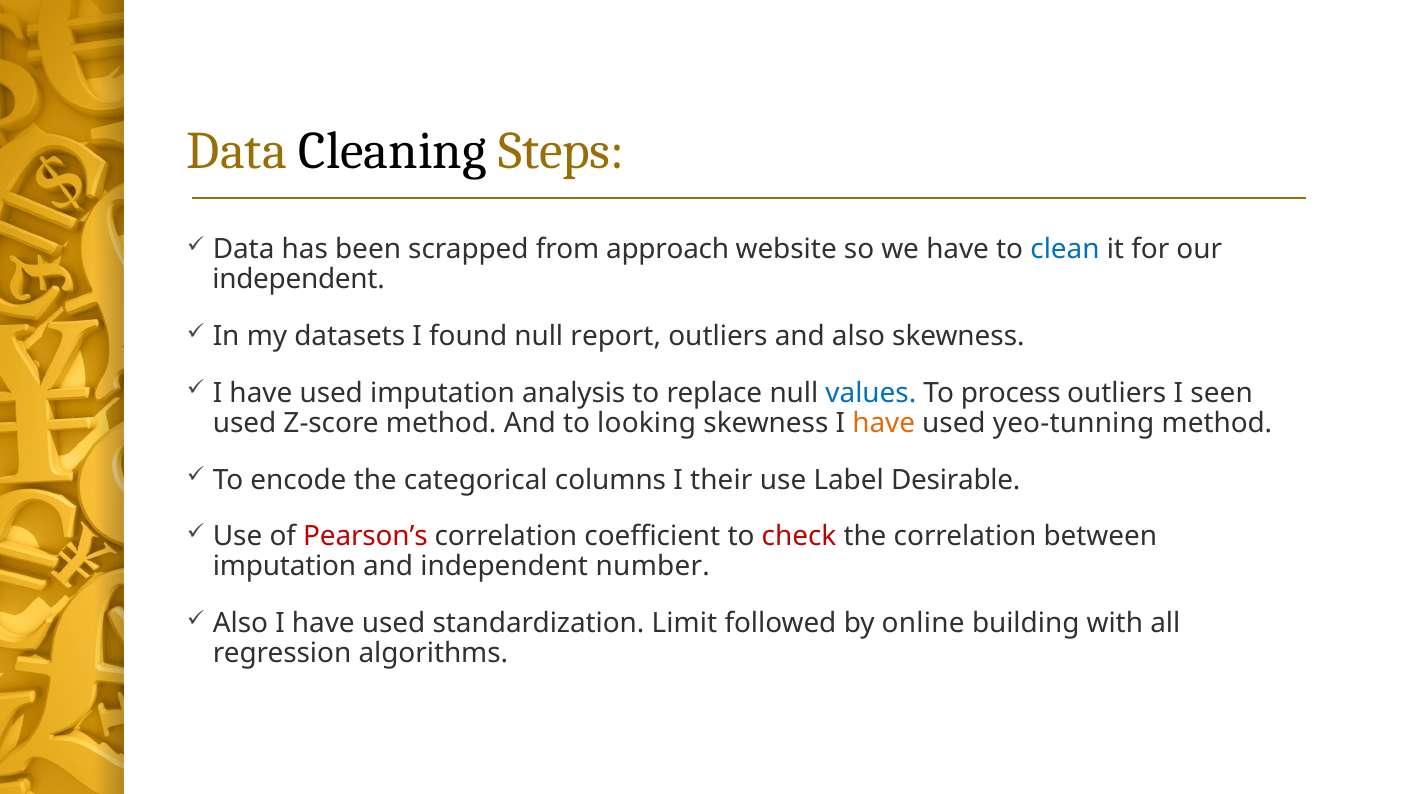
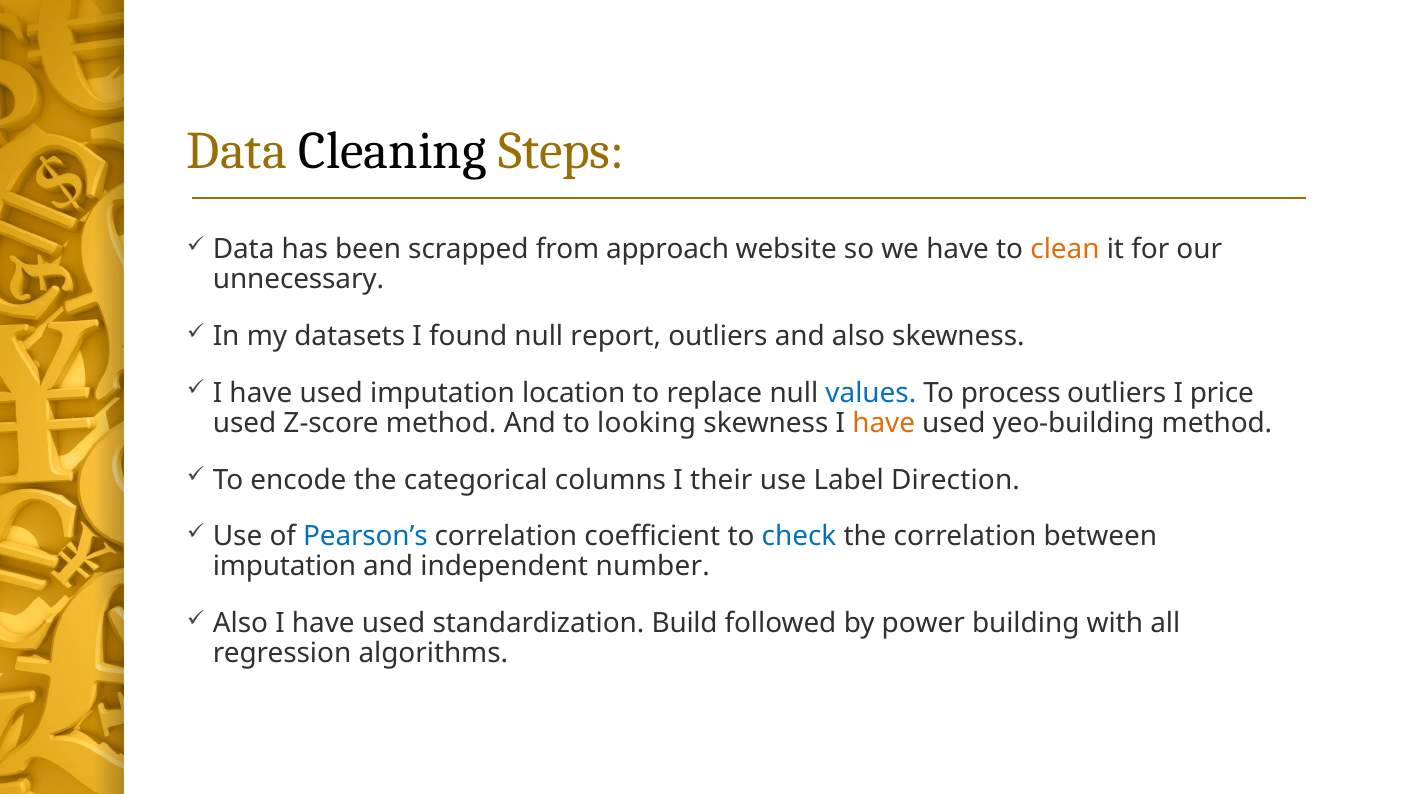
clean colour: blue -> orange (1065, 250)
independent: independent -> unnecessary (298, 280)
analysis: analysis -> location (574, 393)
seen: seen -> price (1222, 393)
yeo-tunning: yeo-tunning -> yeo-building (1074, 423)
Desirable: Desirable -> Direction (956, 480)
Pearson’s colour: red -> blue (365, 537)
check colour: red -> blue (799, 537)
Limit: Limit -> Build (685, 624)
online: online -> power (923, 624)
